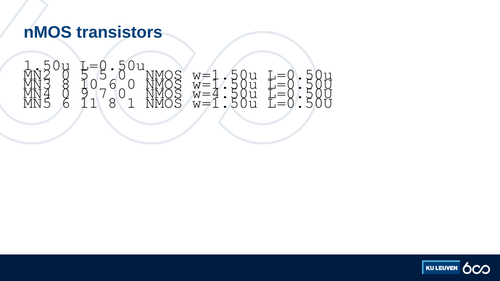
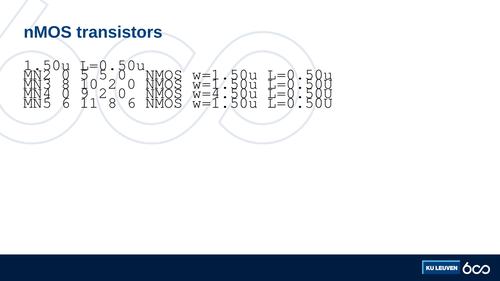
6: 6 -> 2 (113, 84)
7: 7 -> 2 (103, 93)
8 1: 1 -> 6 (131, 103)
